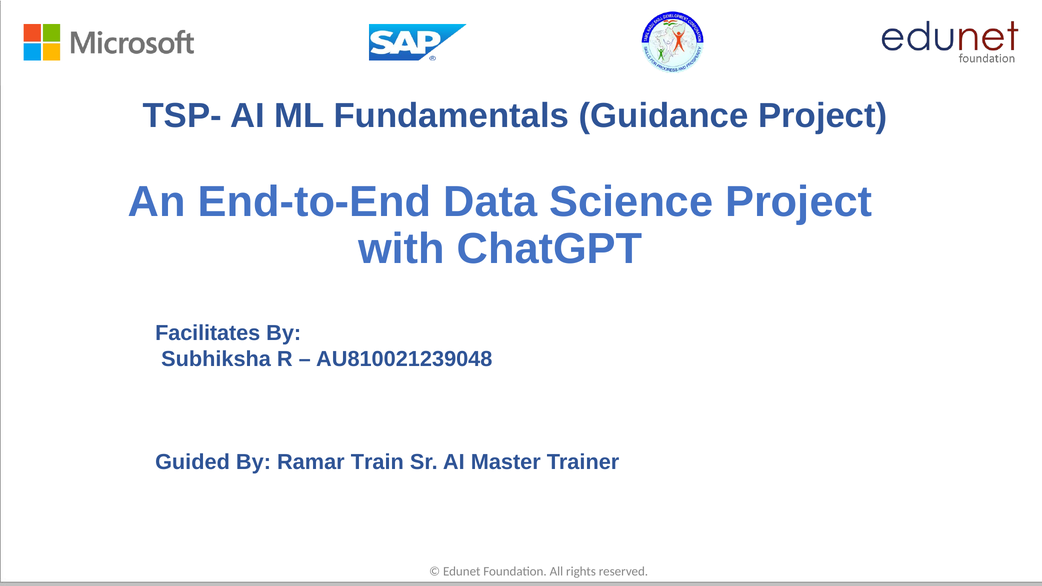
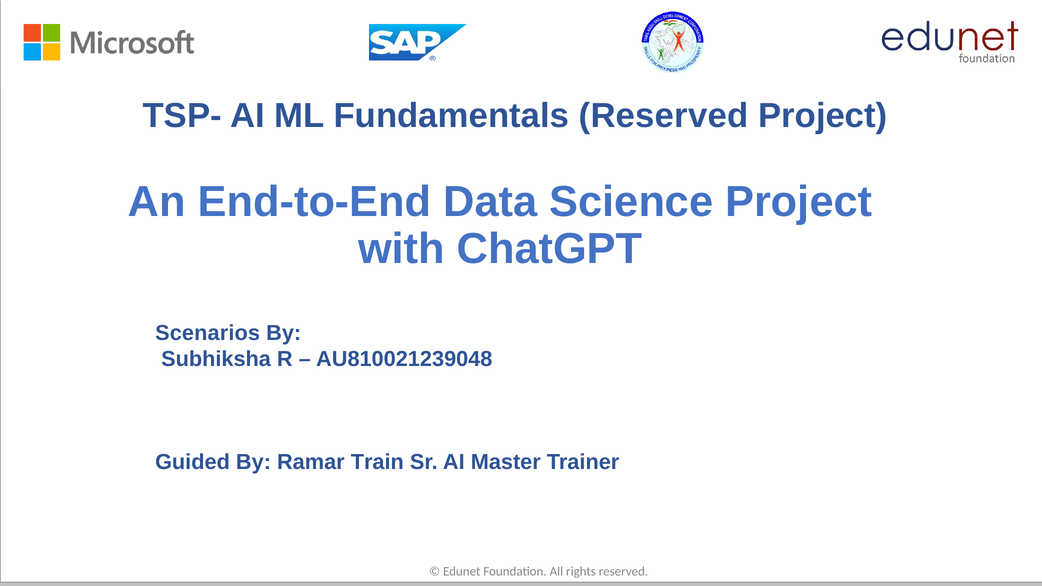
Fundamentals Guidance: Guidance -> Reserved (664, 116)
Facilitates: Facilitates -> Scenarios (208, 333)
